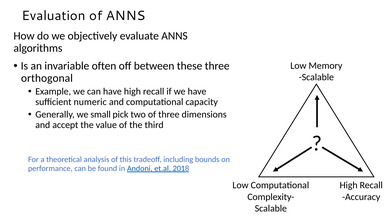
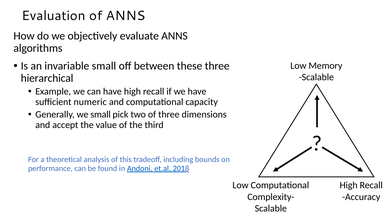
invariable often: often -> small (104, 66)
orthogonal: orthogonal -> hierarchical (47, 78)
